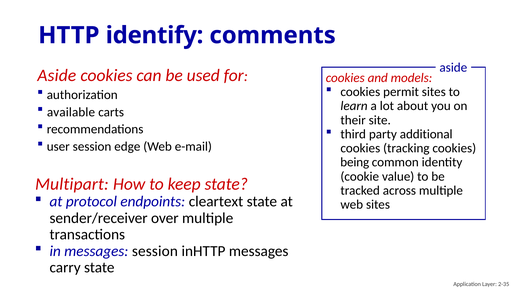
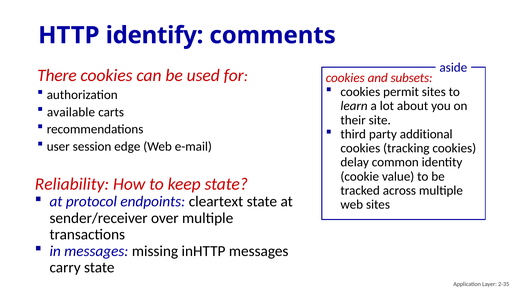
Aside: Aside -> There (57, 75)
models: models -> subsets (412, 78)
being: being -> delay (355, 162)
Multipart: Multipart -> Reliability (72, 184)
messages session: session -> missing (155, 251)
